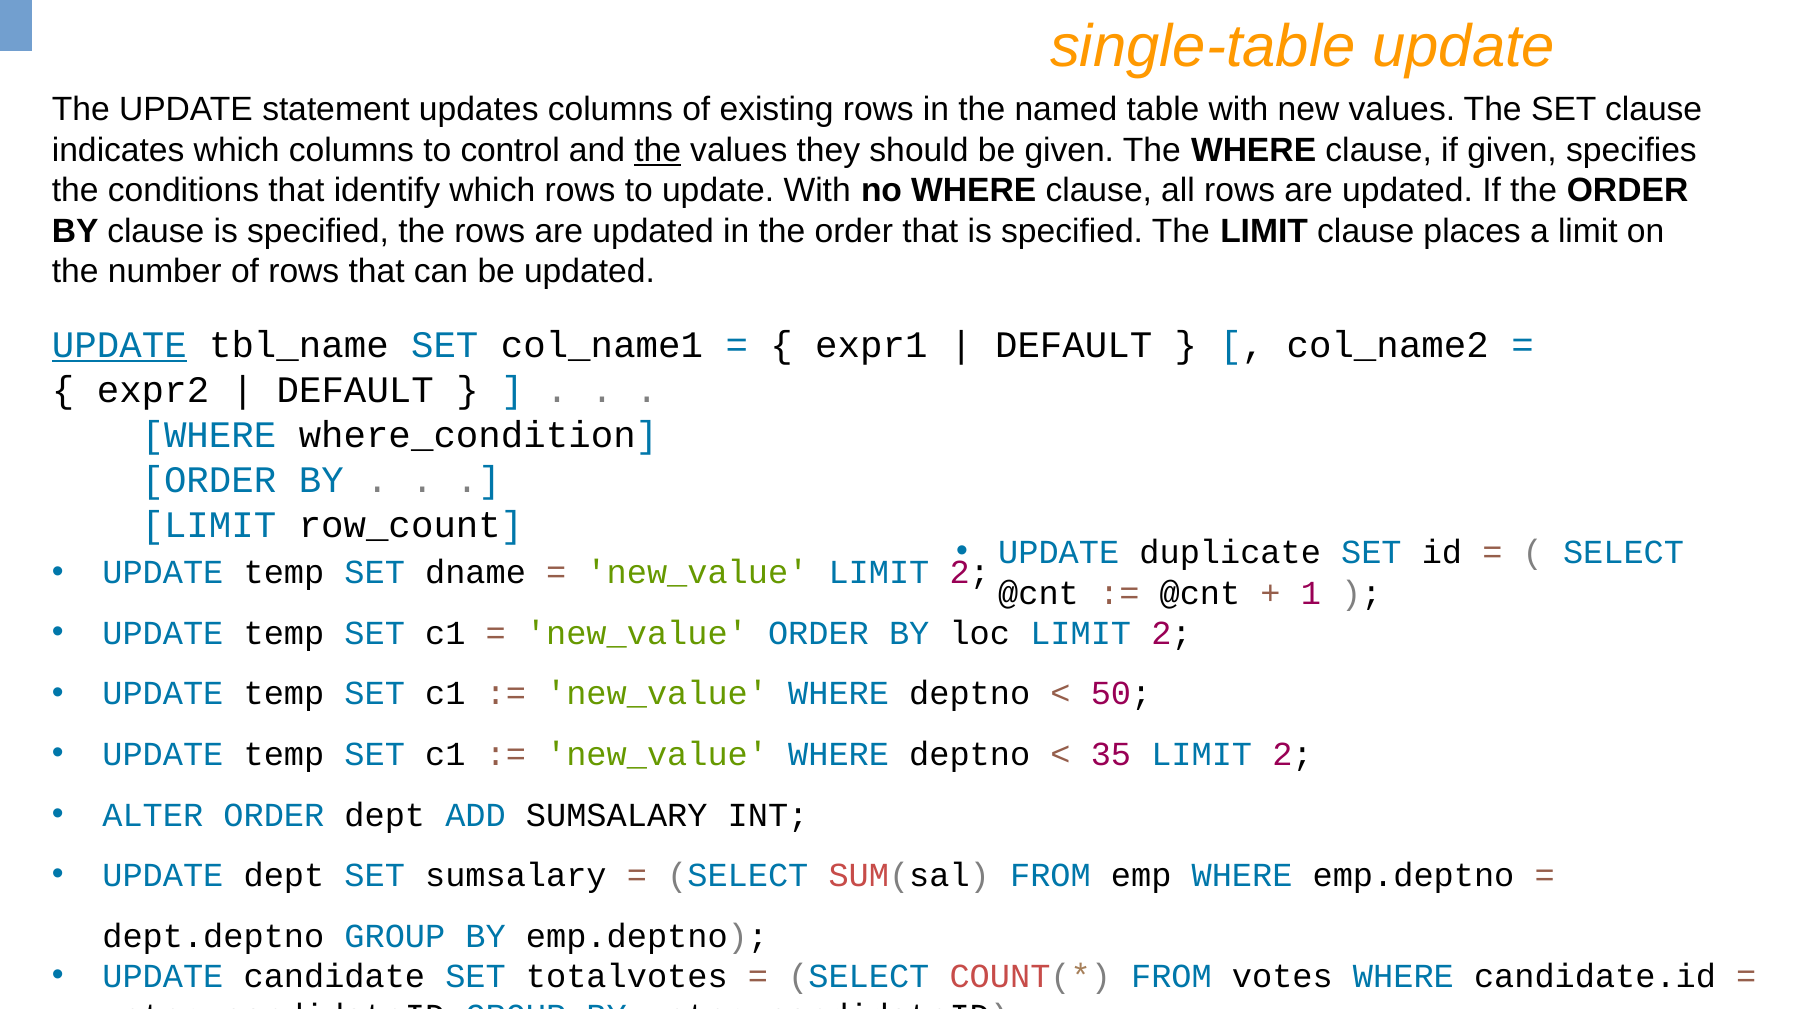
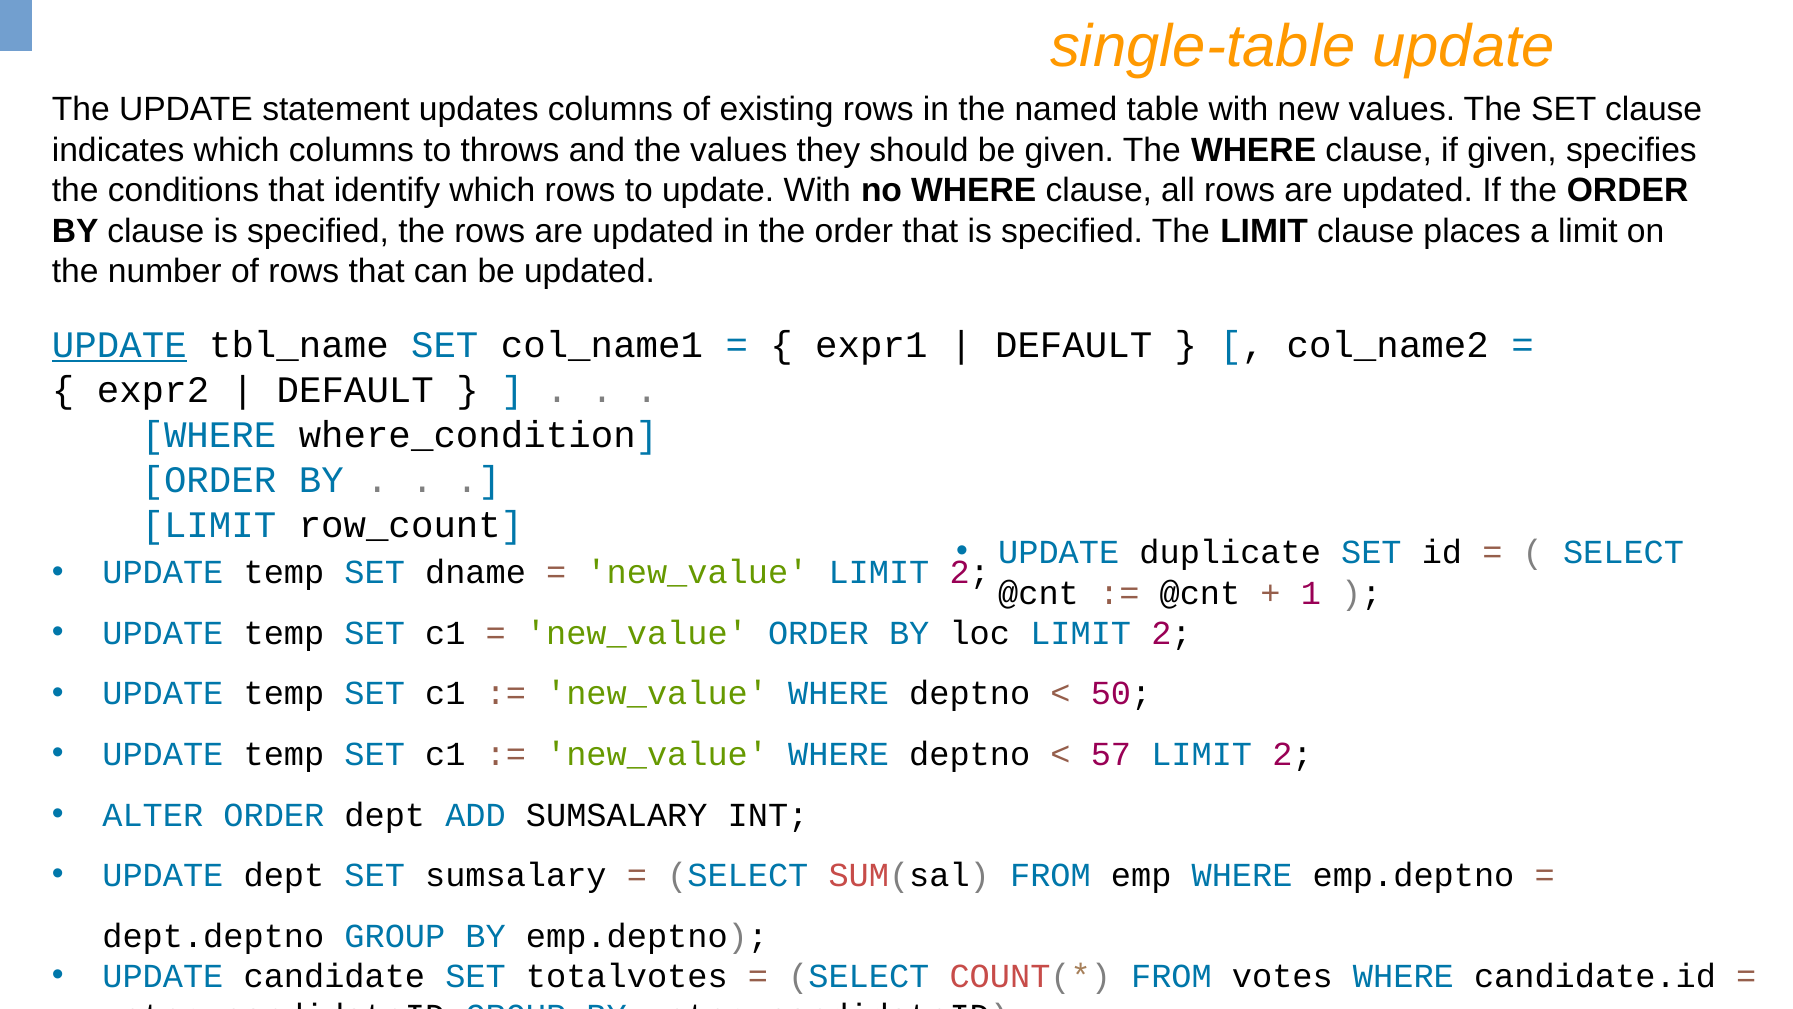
control: control -> throws (510, 150)
the underline: present -> none (658, 150)
35: 35 -> 57 (1111, 754)
